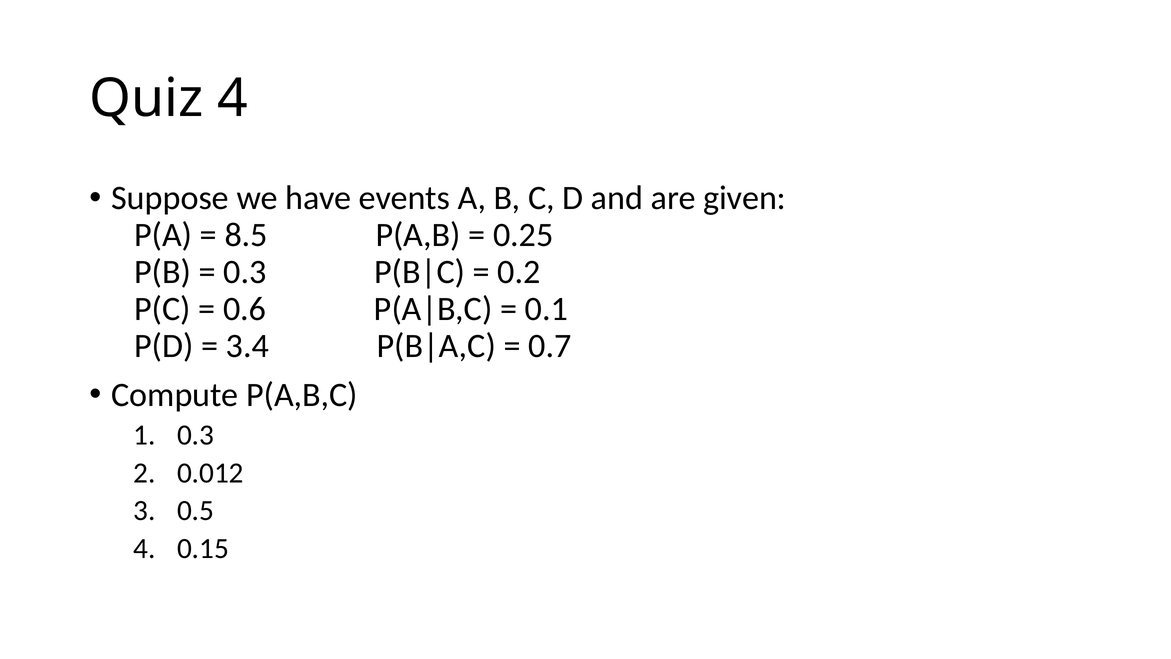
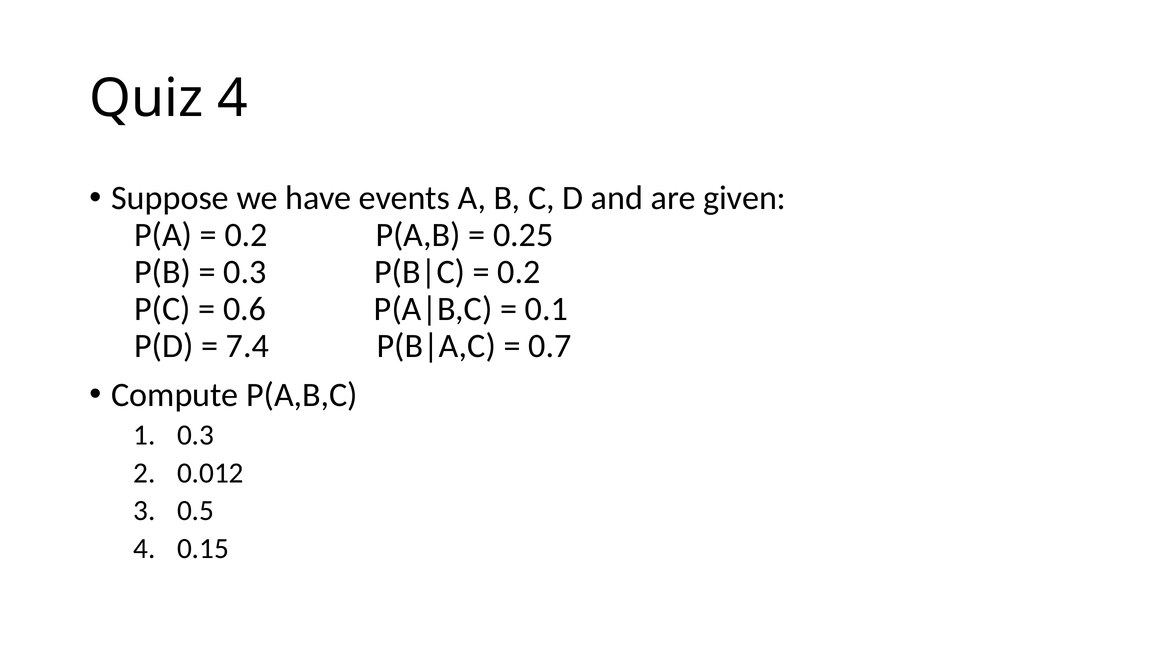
8.5: 8.5 -> 0.2 (246, 235)
3.4: 3.4 -> 7.4 (247, 346)
